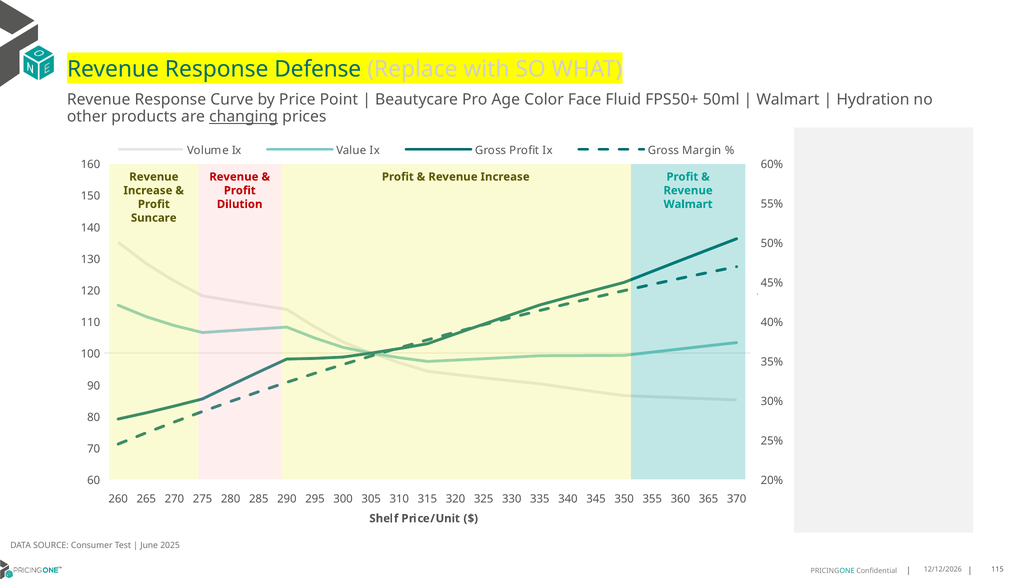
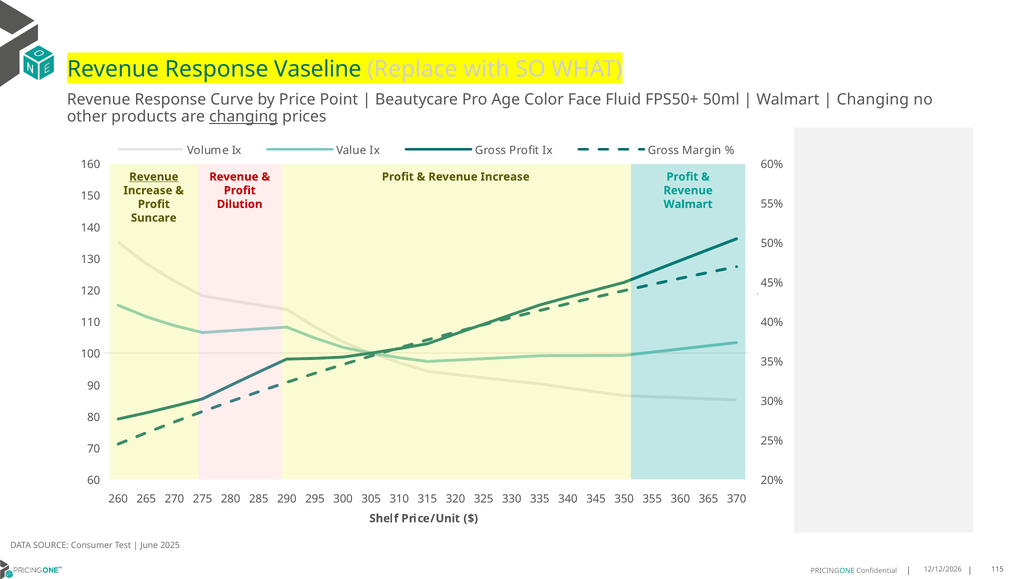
Defense: Defense -> Vaseline (318, 69)
Hydration: Hydration -> Changing (873, 100)
Revenue underline: none -> present (154, 177)
